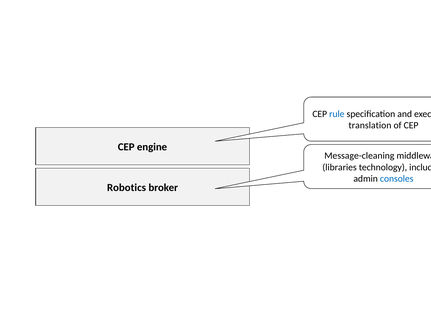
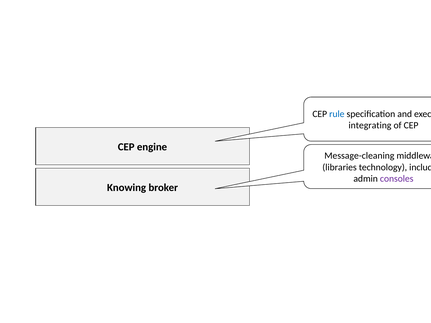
translation: translation -> integrating (370, 126)
consoles colour: blue -> purple (397, 179)
Robotics: Robotics -> Knowing (127, 188)
